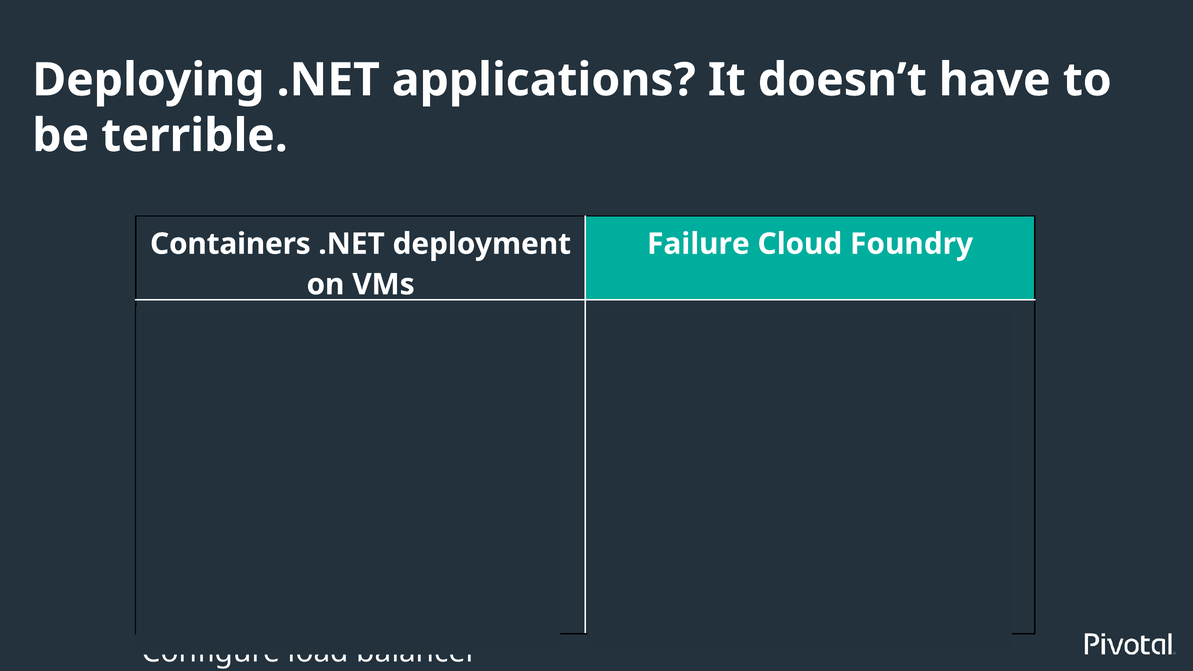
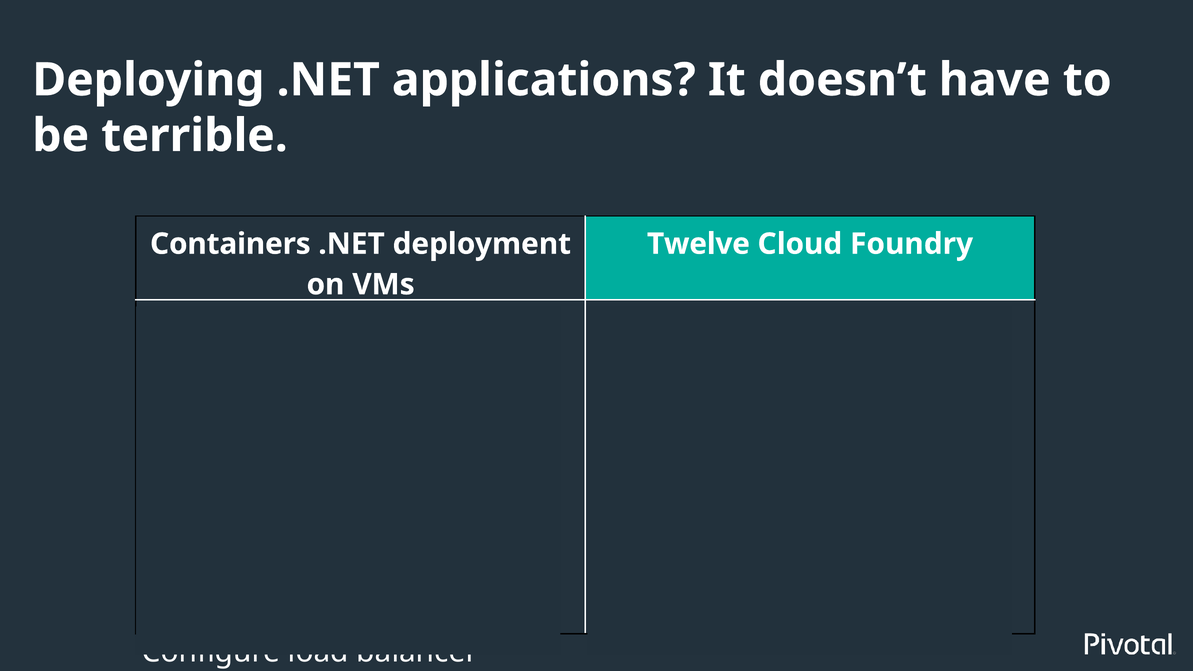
Failure: Failure -> Twelve (699, 244)
